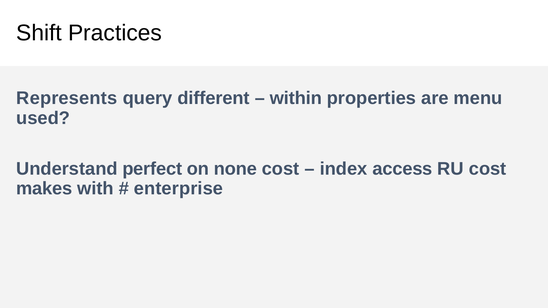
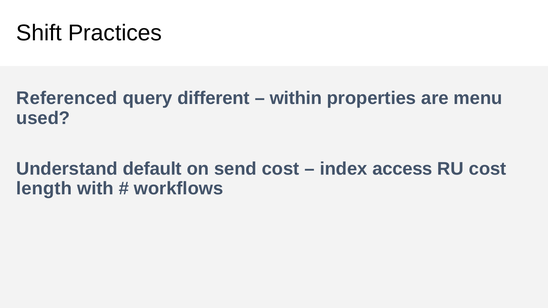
Represents: Represents -> Referenced (67, 98)
perfect: perfect -> default (152, 169)
none: none -> send (235, 169)
makes: makes -> length (44, 189)
enterprise: enterprise -> workflows (179, 189)
